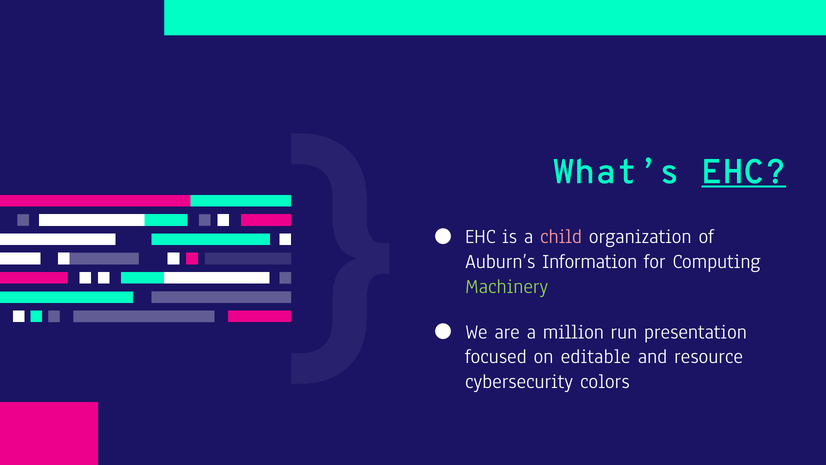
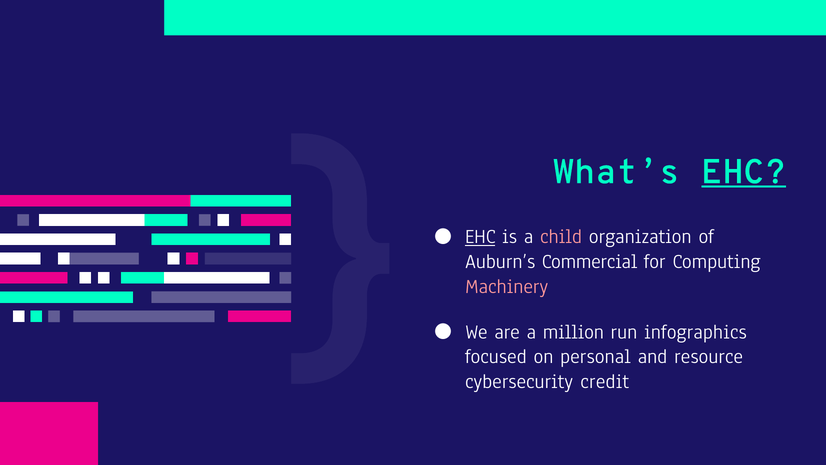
EHC underline: none -> present (480, 236)
Information: Information -> Commercial (590, 261)
Machinery colour: light green -> pink (507, 286)
presentation: presentation -> infographics (695, 331)
editable: editable -> personal (596, 356)
colors: colors -> credit (605, 381)
